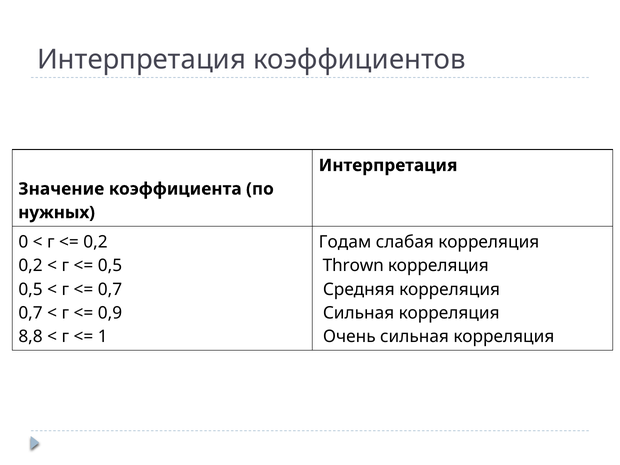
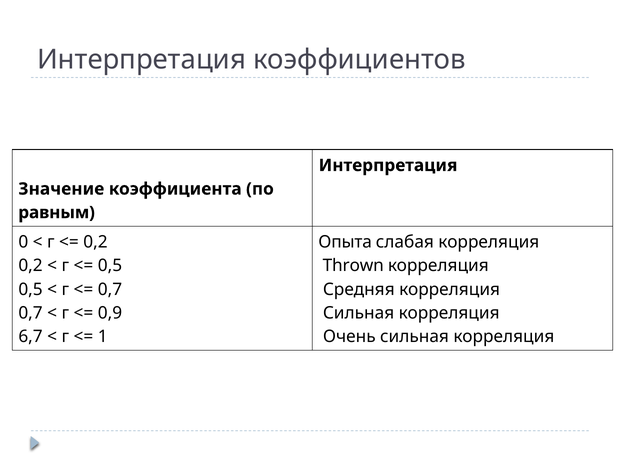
нужных: нужных -> равным (57, 213)
Годам: Годам -> Опыта (345, 242)
8,8: 8,8 -> 6,7 (31, 336)
